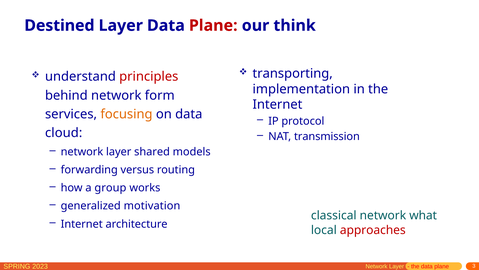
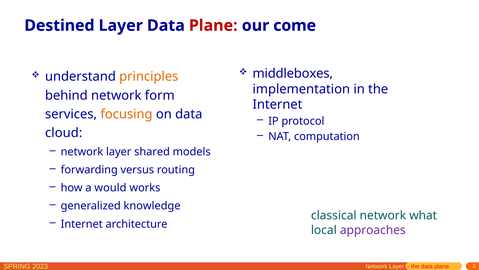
think: think -> come (295, 25)
transporting: transporting -> middleboxes (293, 73)
principles colour: red -> orange (149, 76)
transmission: transmission -> computation (327, 136)
group: group -> would (110, 188)
motivation: motivation -> knowledge (152, 206)
approaches colour: red -> purple (373, 230)
